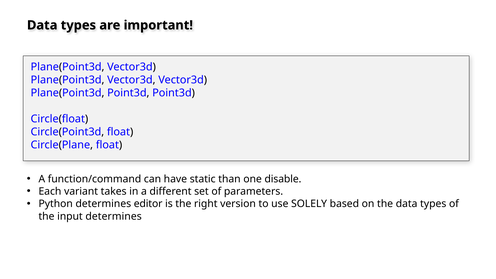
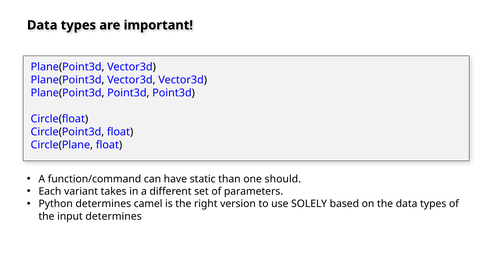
disable: disable -> should (283, 179)
editor: editor -> camel (148, 204)
